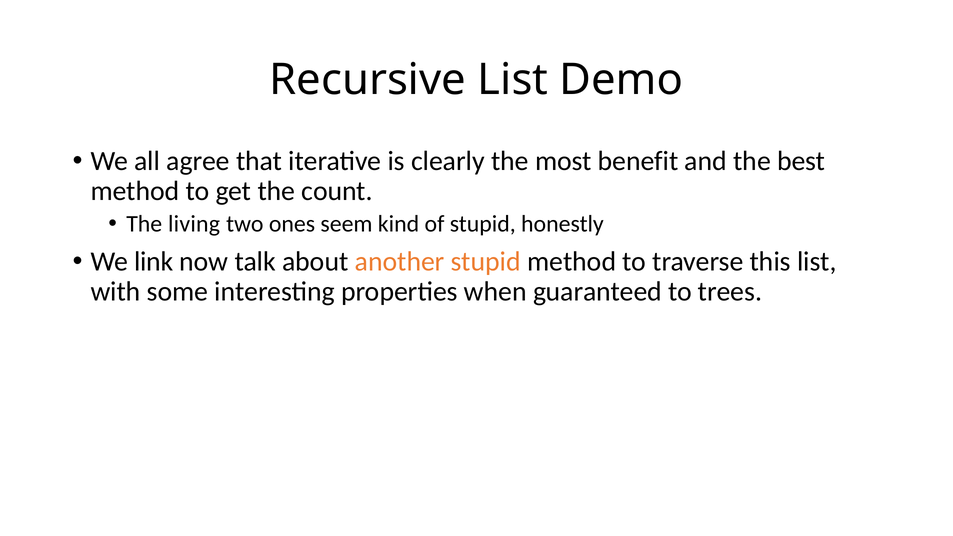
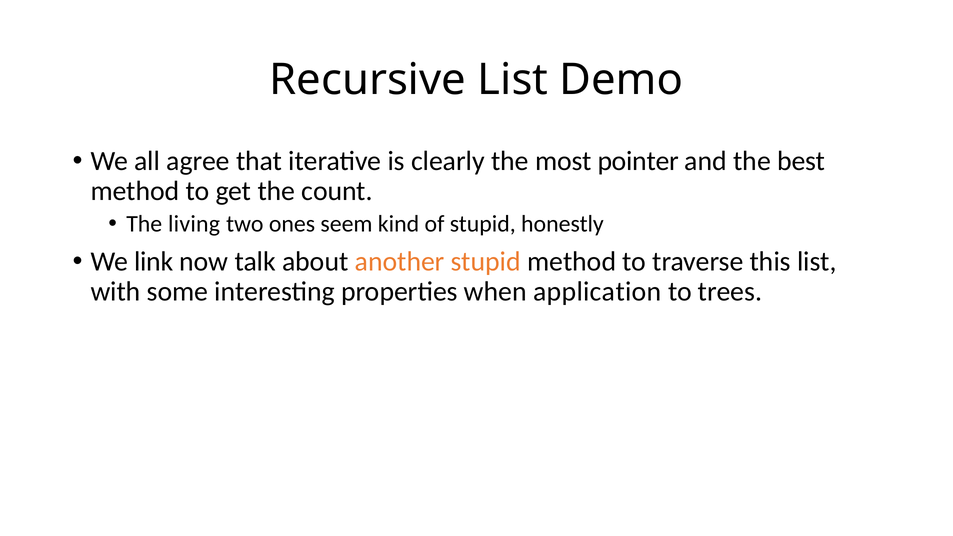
benefit: benefit -> pointer (638, 161)
guaranteed: guaranteed -> application (597, 292)
